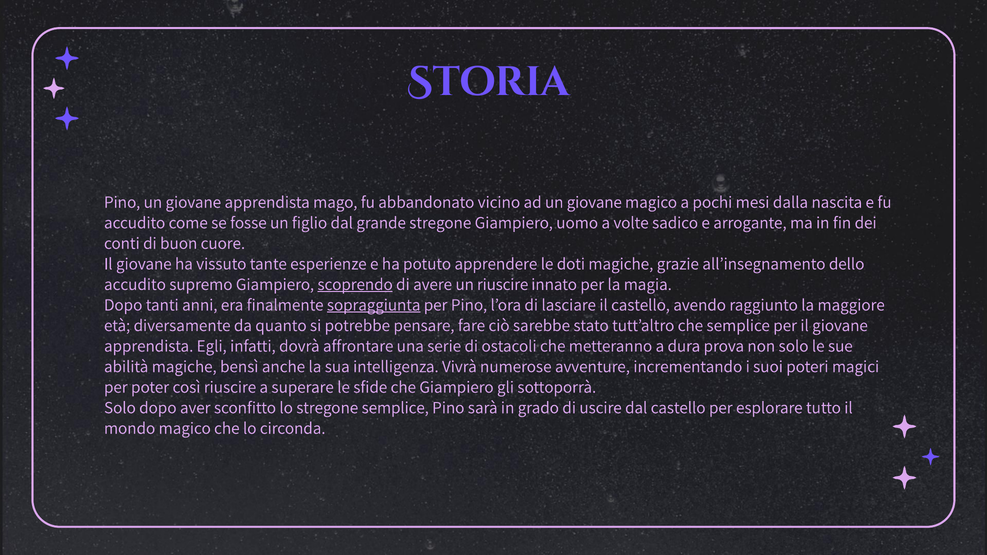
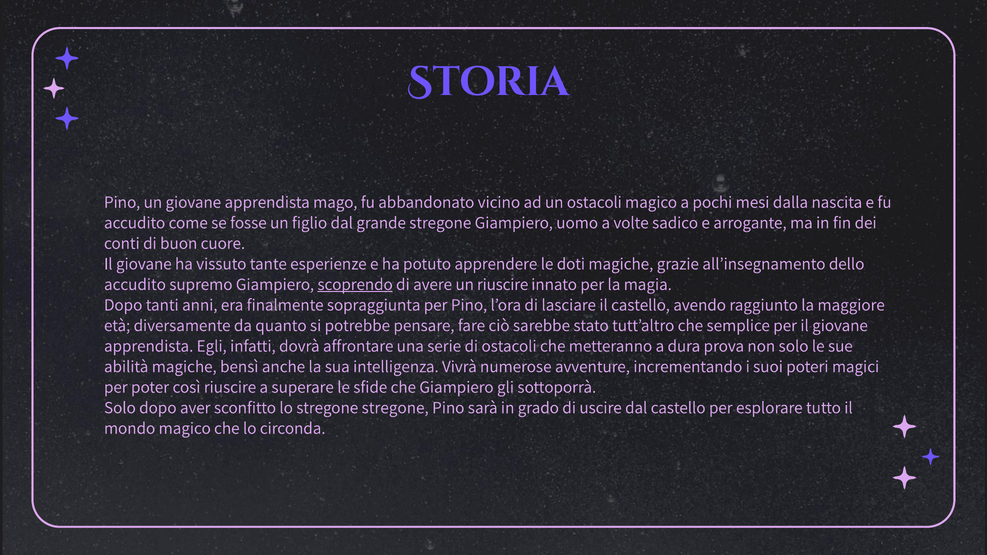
ad un giovane: giovane -> ostacoli (594, 202)
sopraggiunta underline: present -> none (374, 305)
stregone semplice: semplice -> stregone (395, 408)
